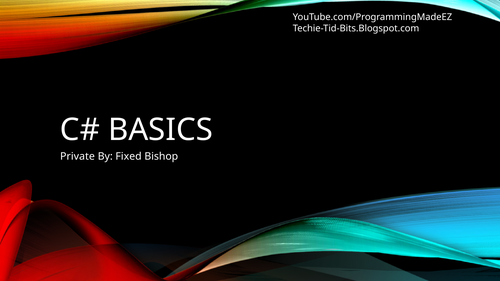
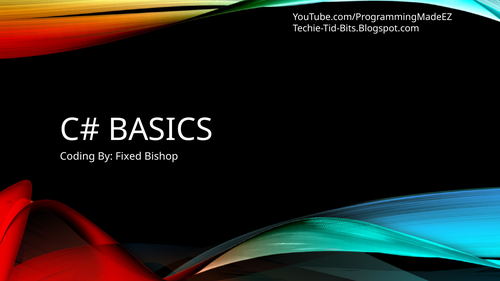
Private: Private -> Coding (78, 156)
